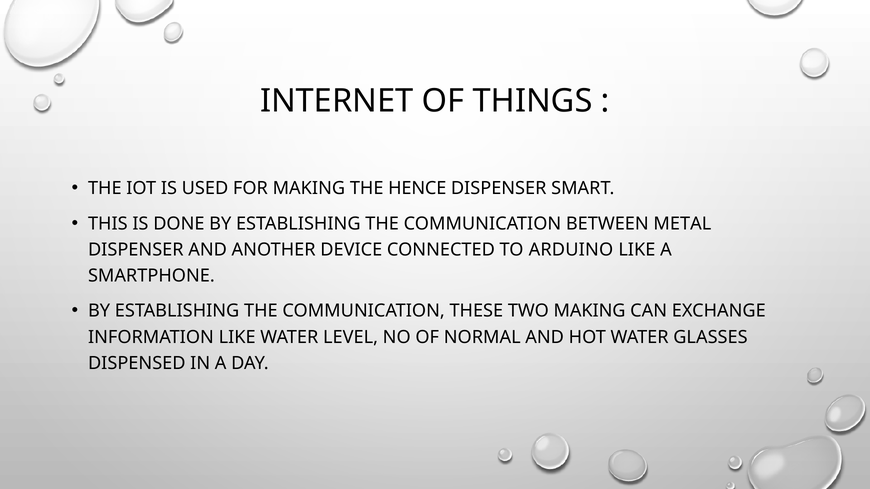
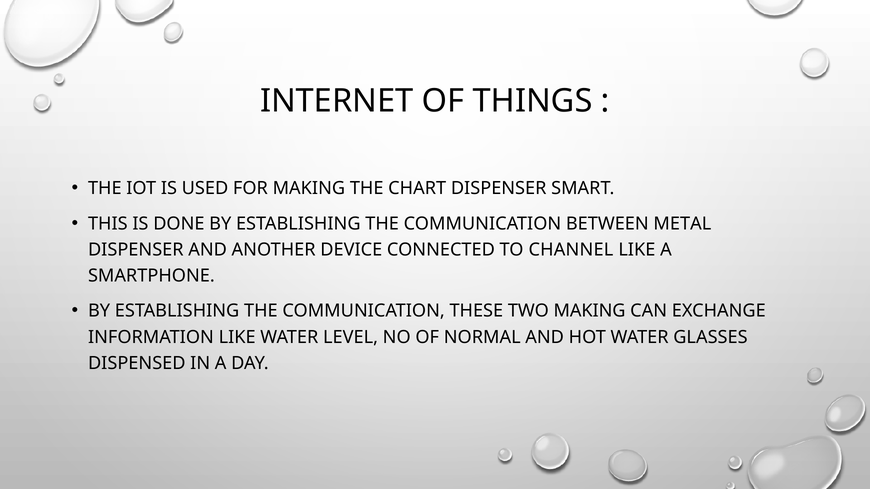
HENCE: HENCE -> CHART (417, 189)
ARDUINO: ARDUINO -> CHANNEL (571, 250)
